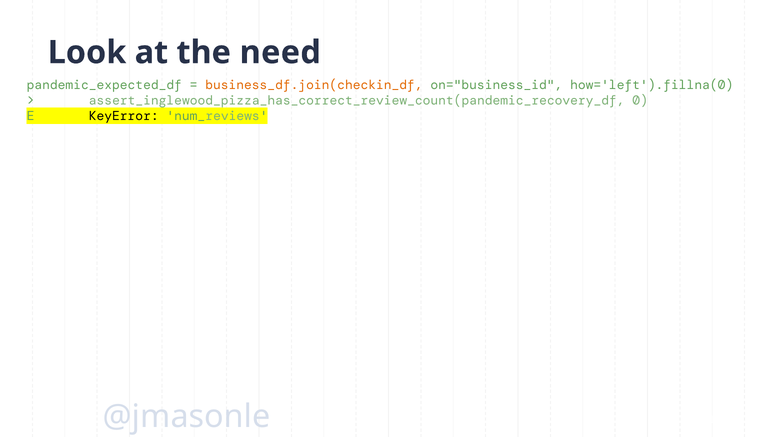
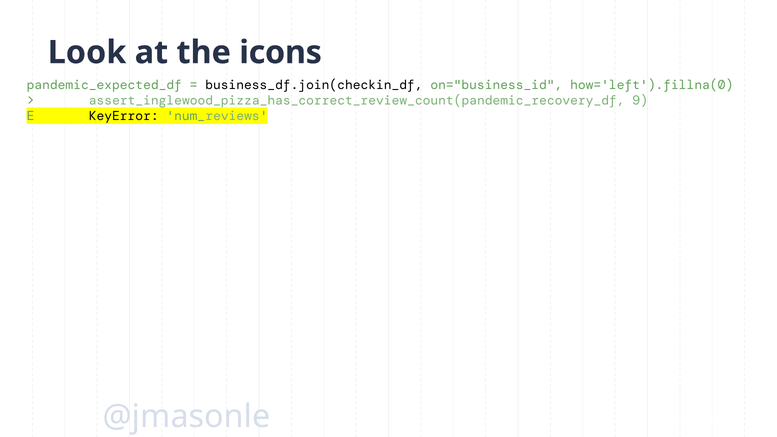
need: need -> icons (281, 53)
business_df.join(checkin_df colour: orange -> black (314, 85)
0: 0 -> 9 (640, 100)
